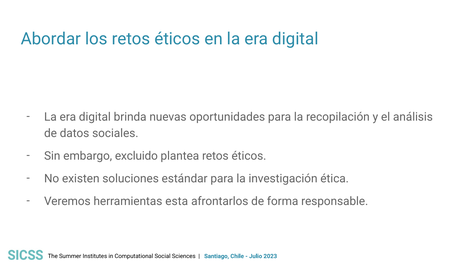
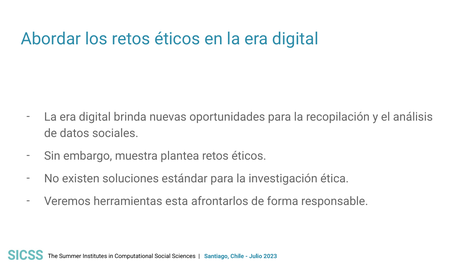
excluido: excluido -> muestra (136, 156)
